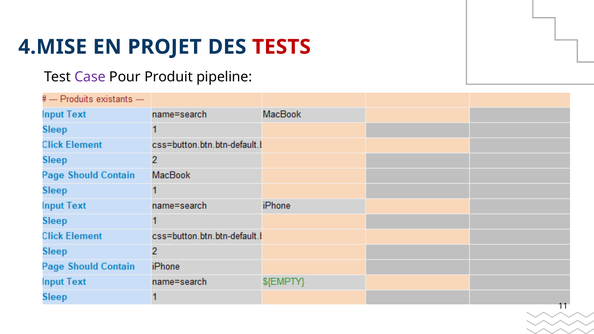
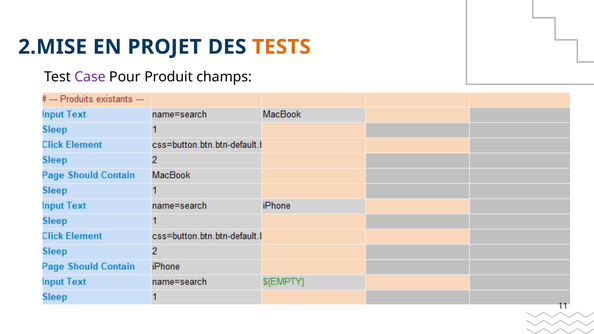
4.MISE: 4.MISE -> 2.MISE (53, 47)
TESTS colour: red -> orange (281, 47)
pipeline: pipeline -> champs (224, 77)
